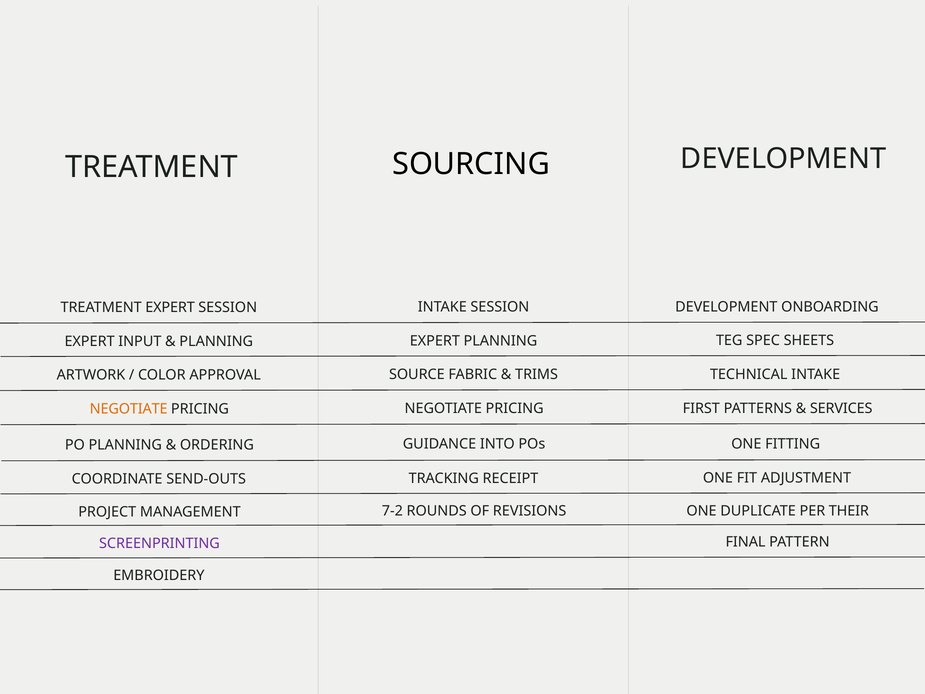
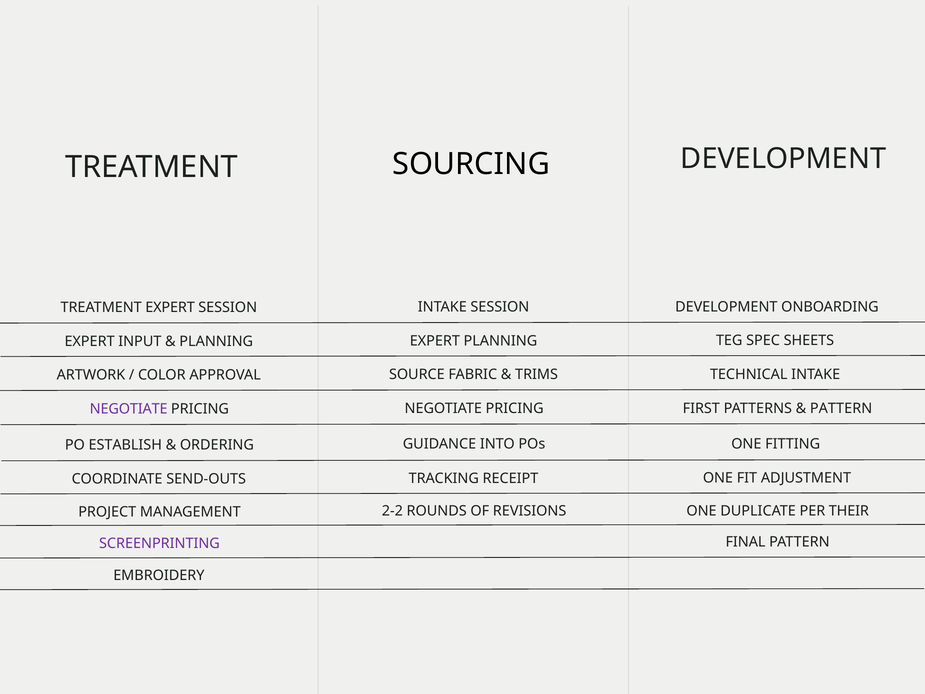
SERVICES: SERVICES -> PATTERN (841, 408)
NEGOTIATE colour: orange -> purple (129, 409)
PO PLANNING: PLANNING -> ESTABLISH (125, 445)
7-2: 7-2 -> 2-2 (392, 511)
